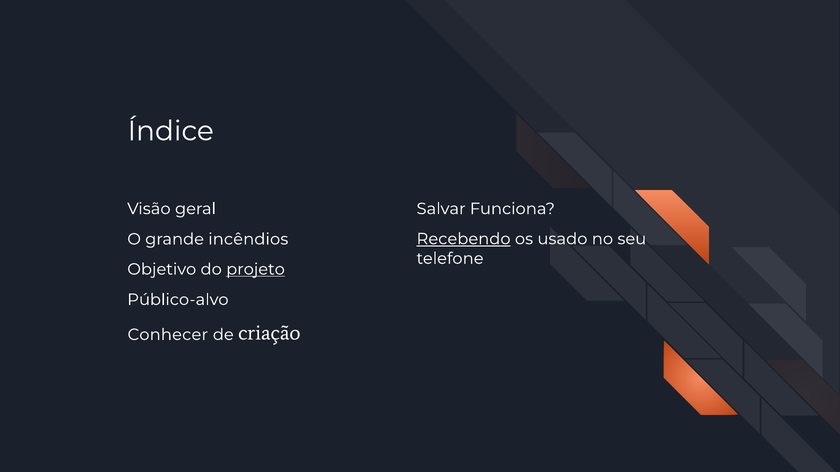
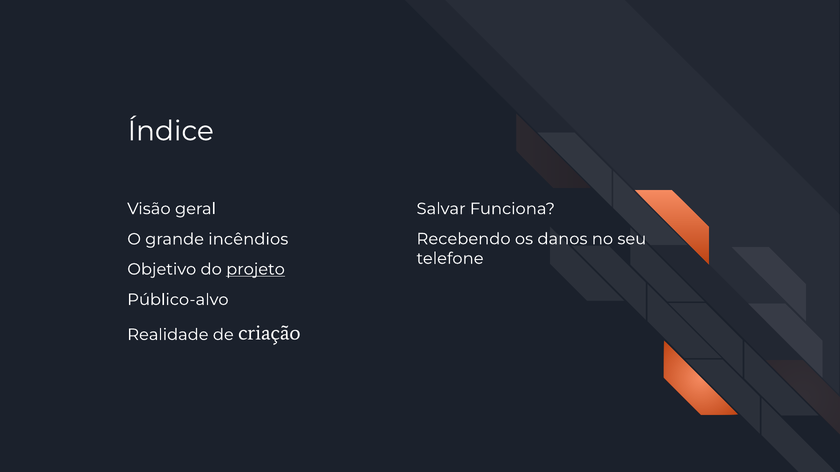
Recebendo underline: present -> none (464, 239)
usado: usado -> danos (562, 239)
Conhecer: Conhecer -> Realidade (168, 335)
